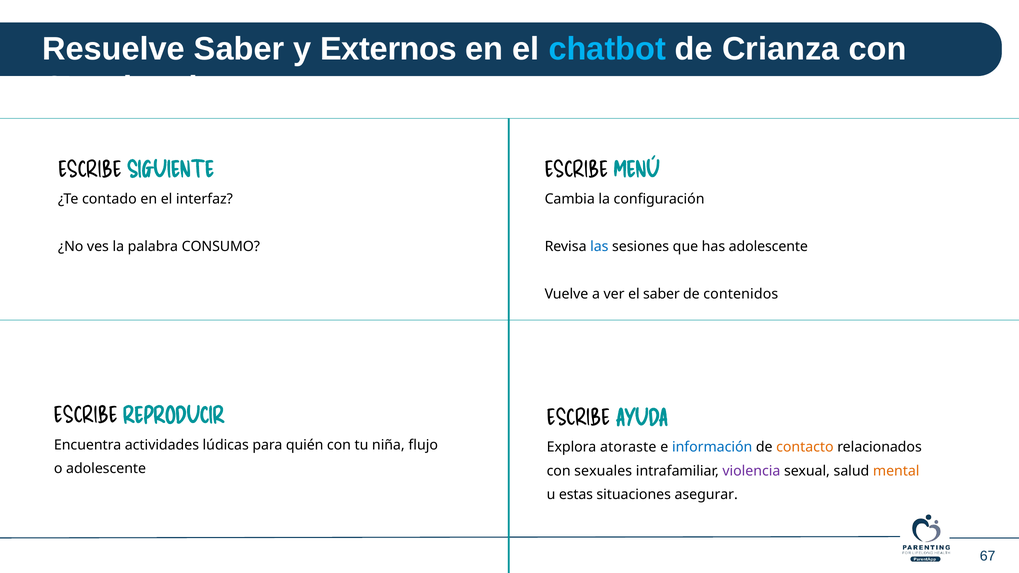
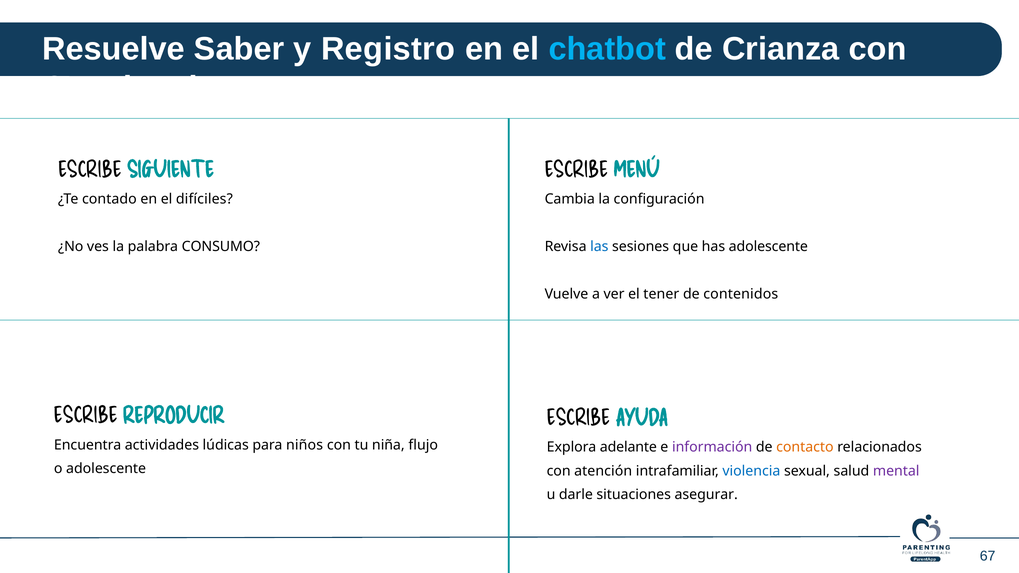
Externos: Externos -> Registro (388, 49)
interfaz: interfaz -> difíciles (204, 199)
el saber: saber -> tener (661, 294)
quién: quién -> niños (305, 445)
atoraste: atoraste -> adelante (628, 447)
información colour: blue -> purple (712, 447)
sexuales: sexuales -> atención (603, 471)
violencia colour: purple -> blue (751, 471)
mental colour: orange -> purple (896, 471)
estas: estas -> darle (576, 495)
